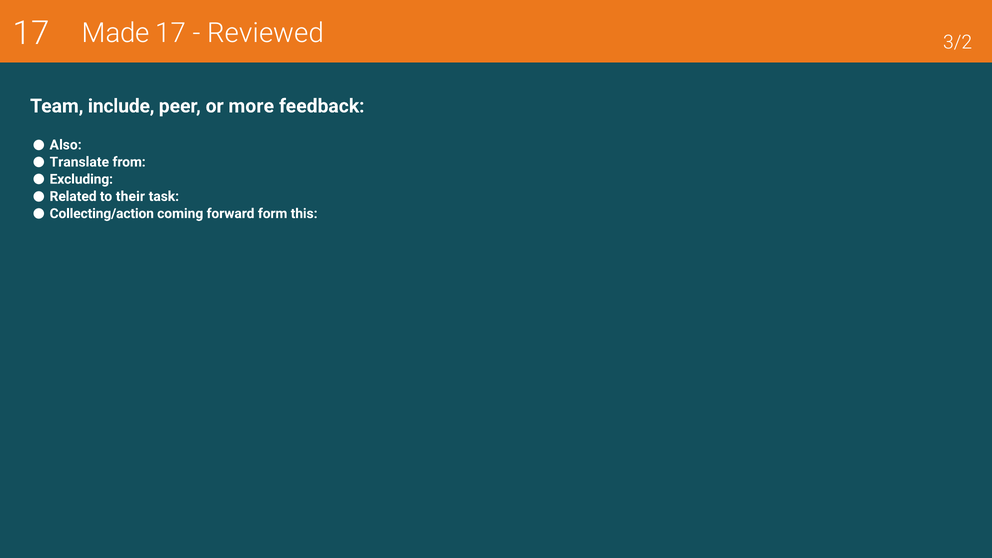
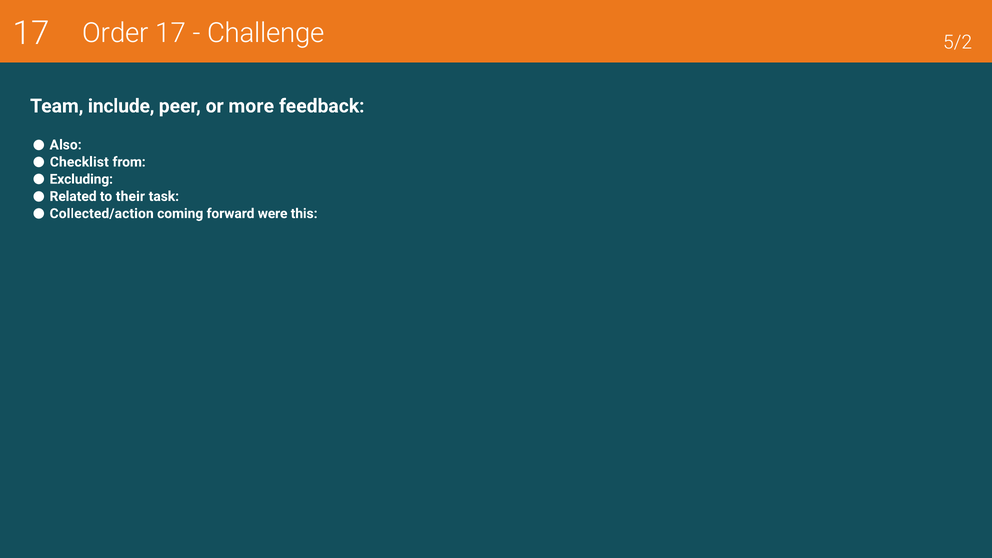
Made: Made -> Order (116, 33)
Reviewed: Reviewed -> Challenge (266, 33)
3/2: 3/2 -> 5/2 (958, 42)
Translate: Translate -> Checklist (79, 162)
Collecting/action: Collecting/action -> Collected/action (102, 214)
form: form -> were (273, 214)
